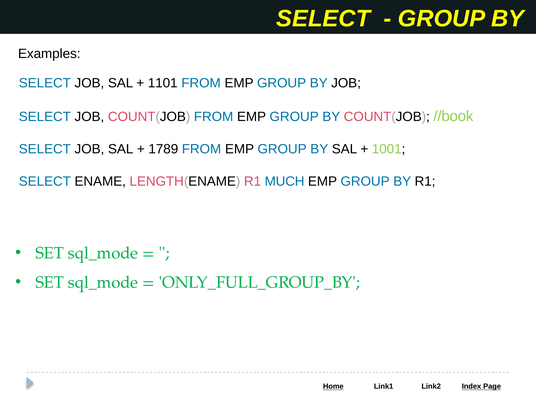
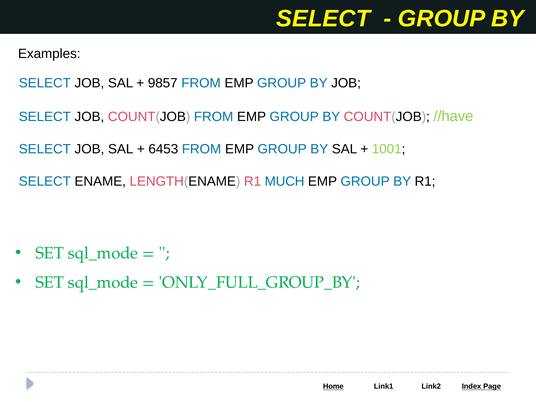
1101: 1101 -> 9857 (163, 83)
//book: //book -> //have (453, 116)
1789: 1789 -> 6453 (163, 149)
